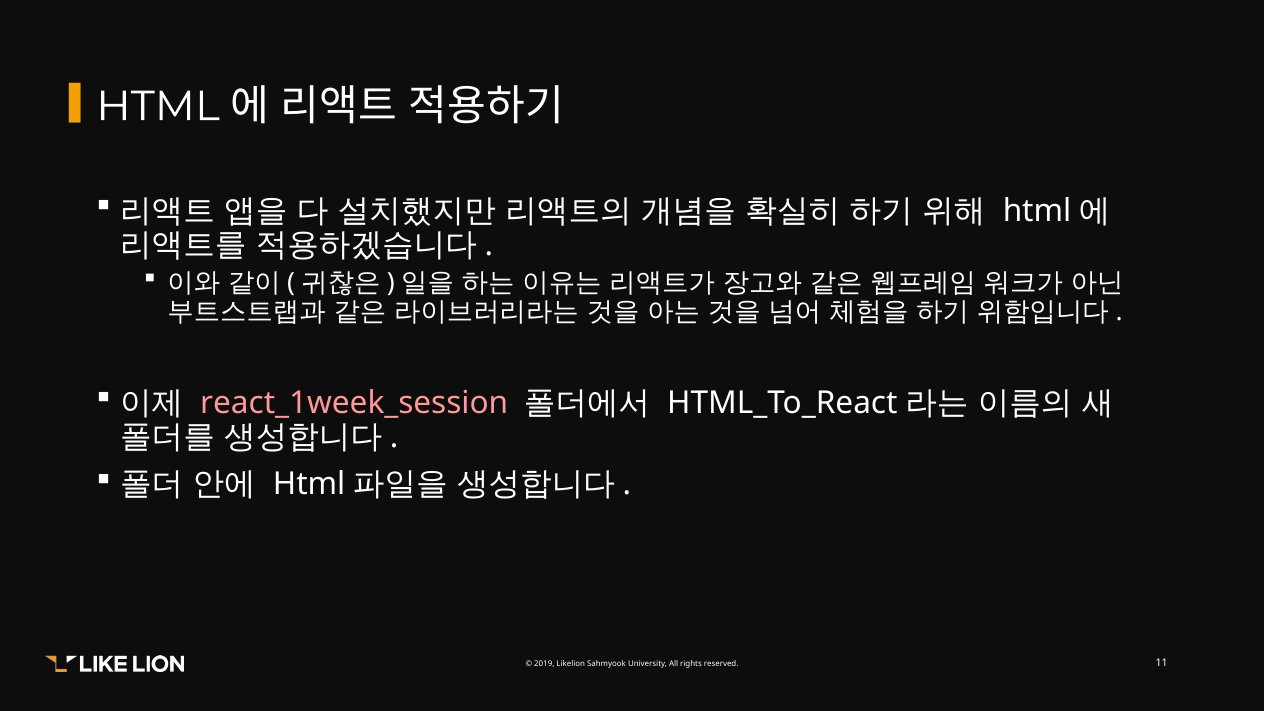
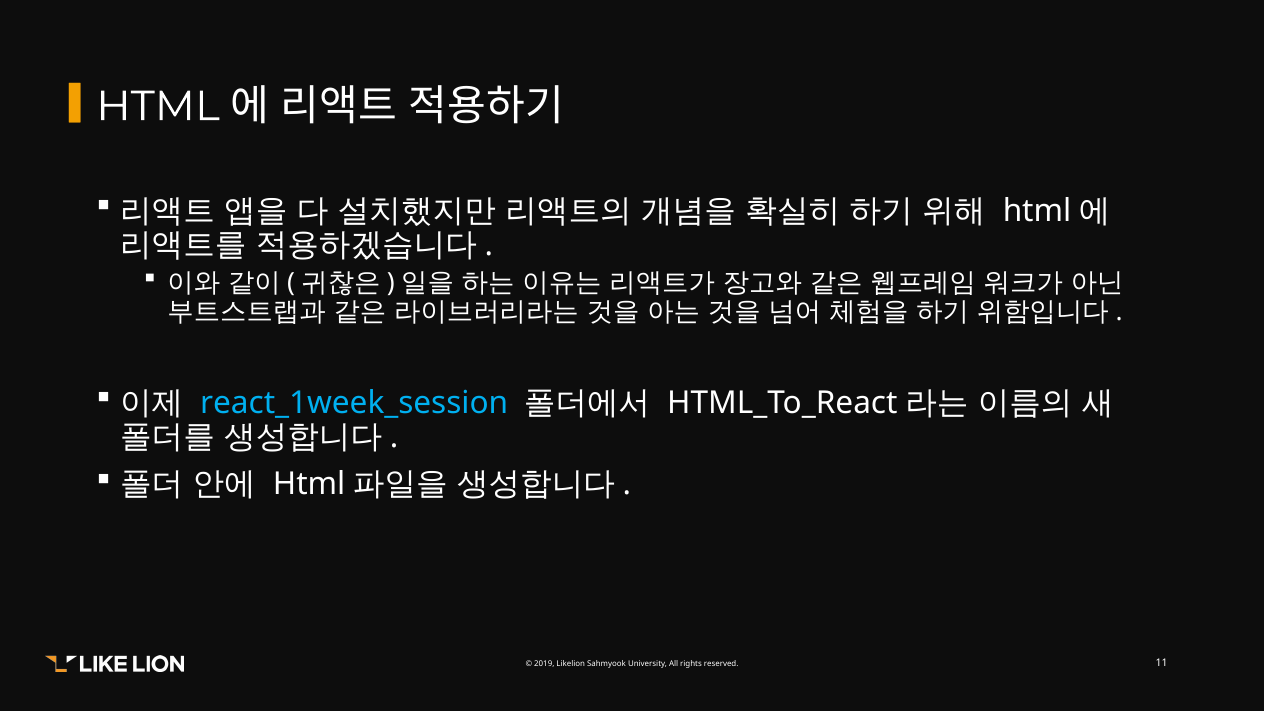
react_1week_session colour: pink -> light blue (354, 403)
